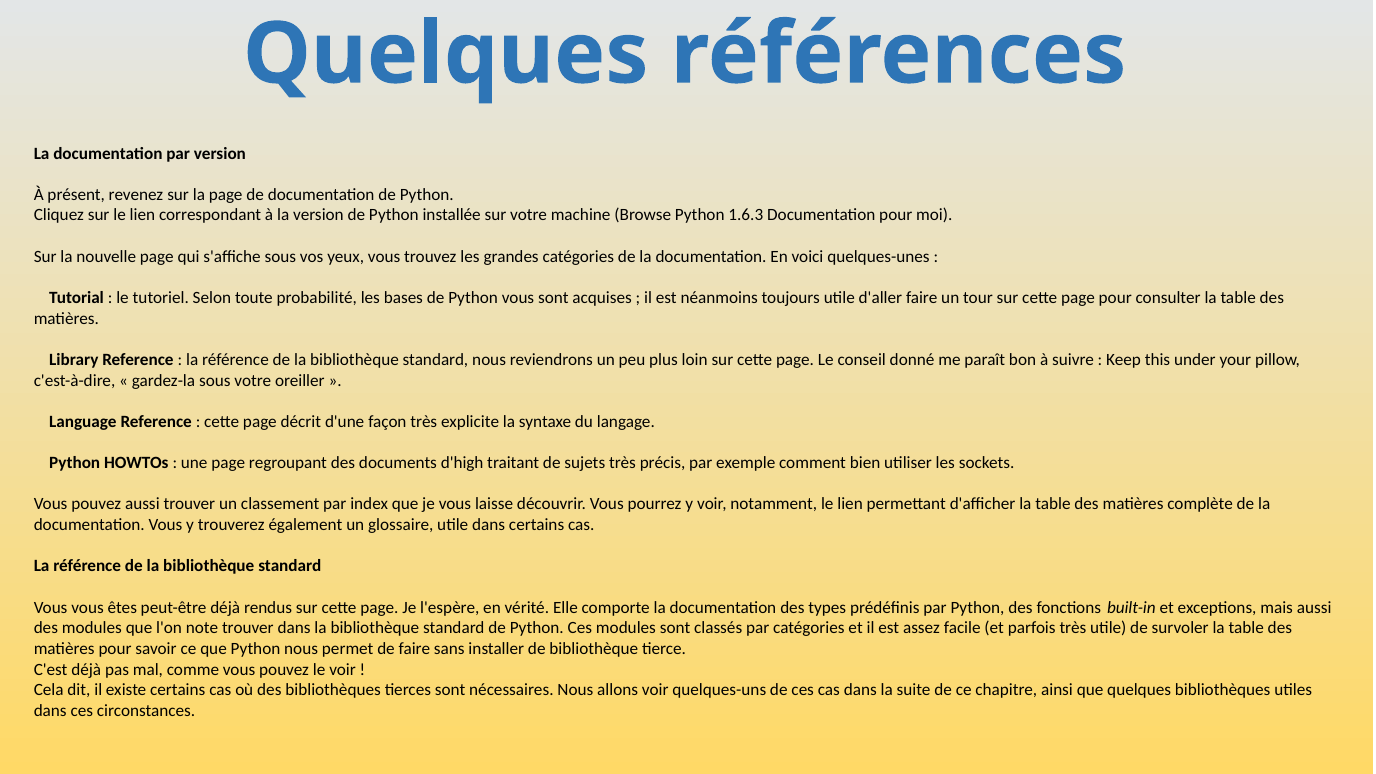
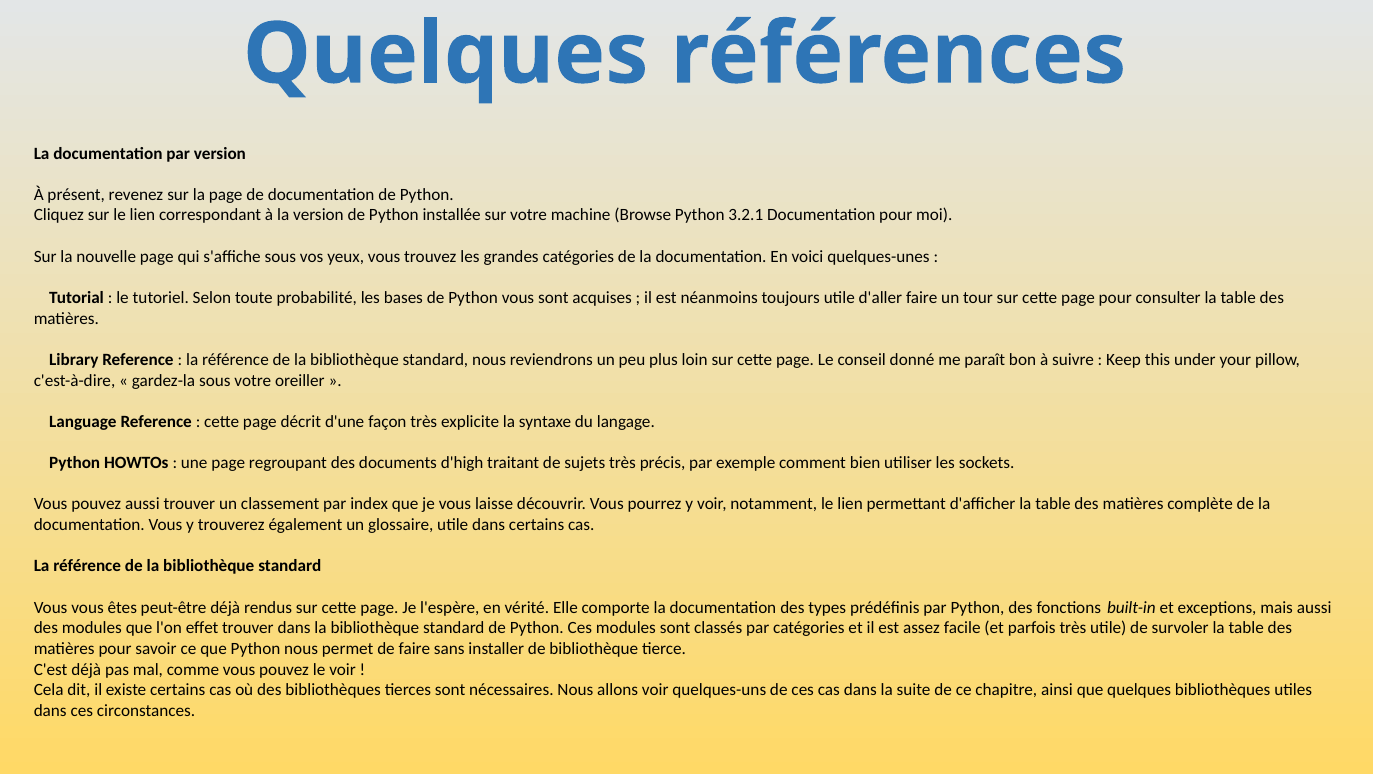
1.6.3: 1.6.3 -> 3.2.1 (746, 215)
note: note -> effet (202, 628)
